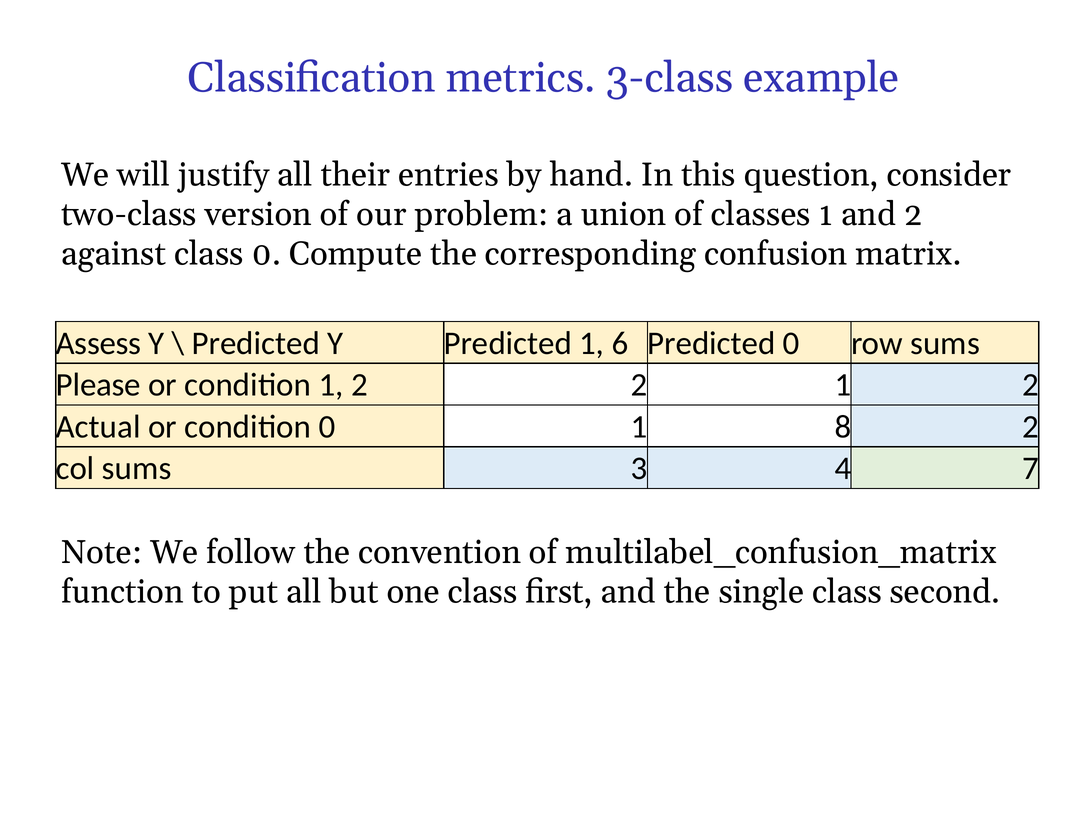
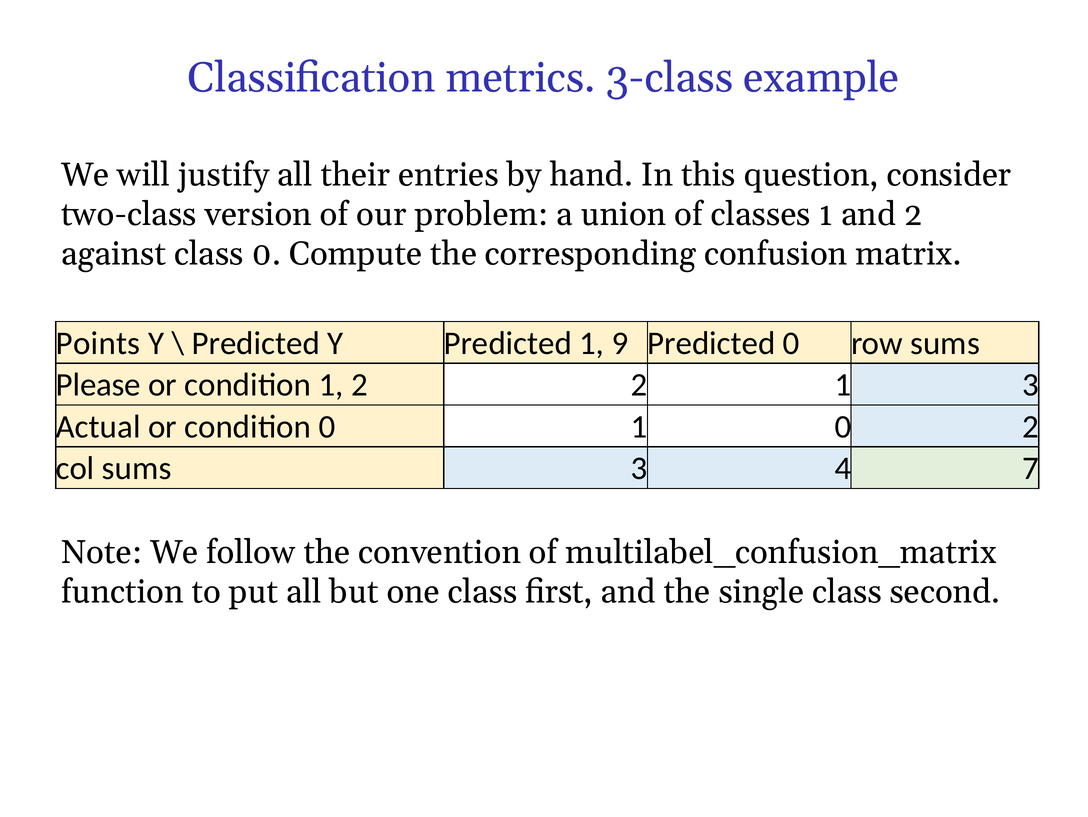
Assess: Assess -> Points (98, 343)
6: 6 -> 9 (620, 343)
2 1 2: 2 -> 3 (1030, 385)
1 8: 8 -> 0 (843, 427)
